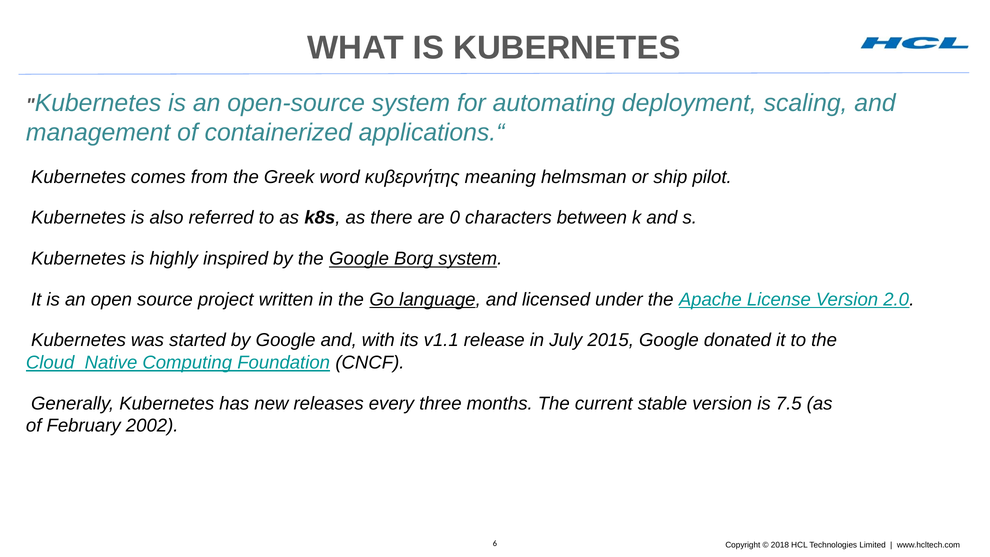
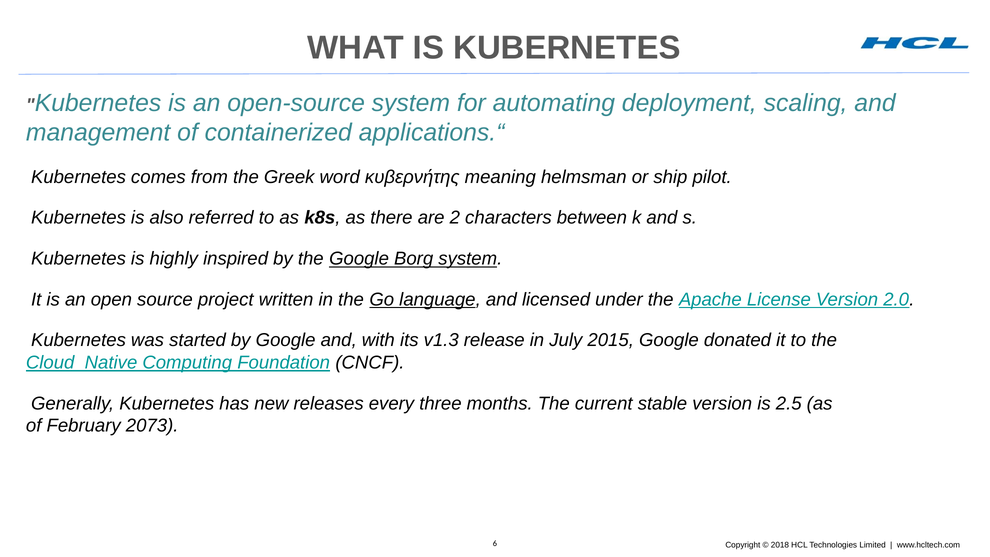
0: 0 -> 2 (455, 218)
v1.1: v1.1 -> v1.3 (441, 340)
7.5: 7.5 -> 2.5 (789, 403)
2002: 2002 -> 2073 (152, 426)
